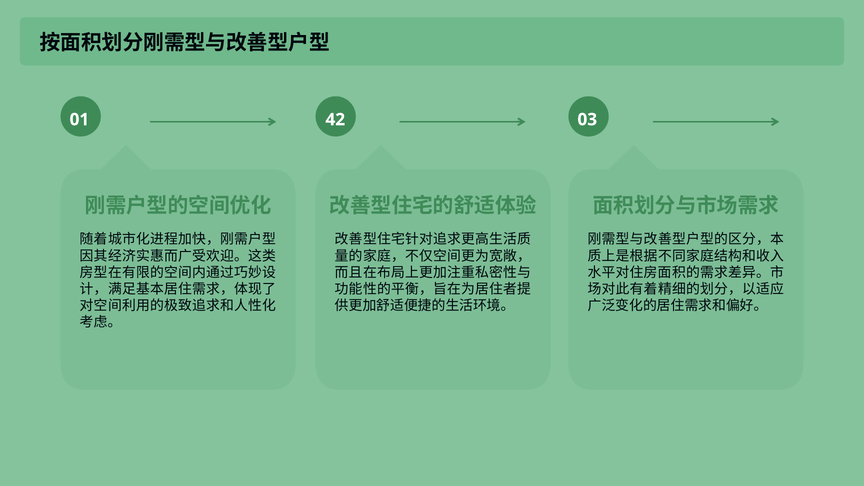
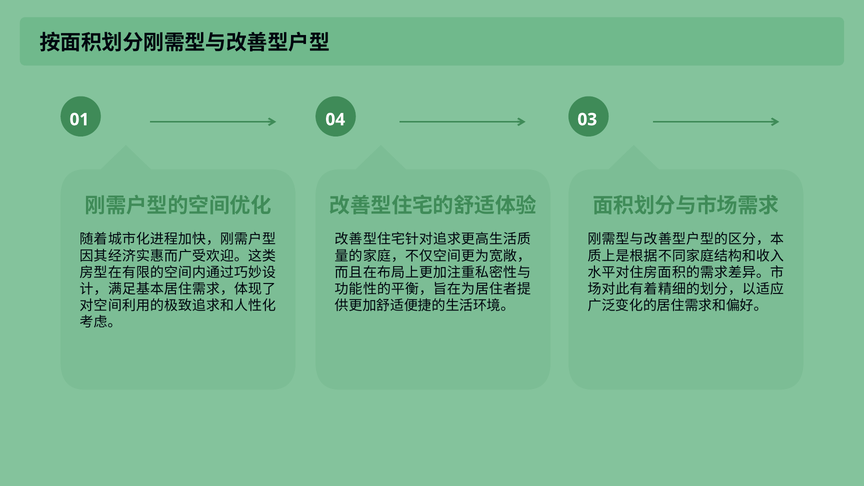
42: 42 -> 04 (335, 120)
